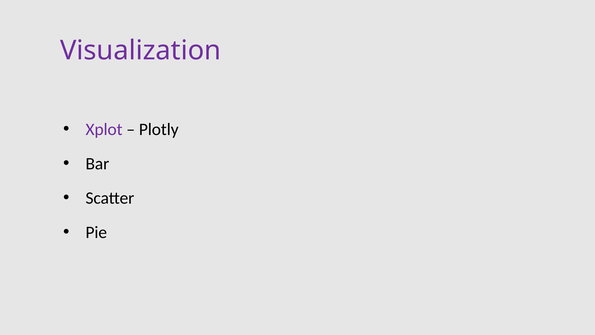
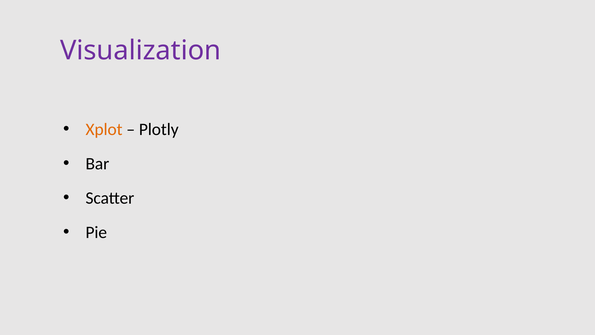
Xplot colour: purple -> orange (104, 129)
